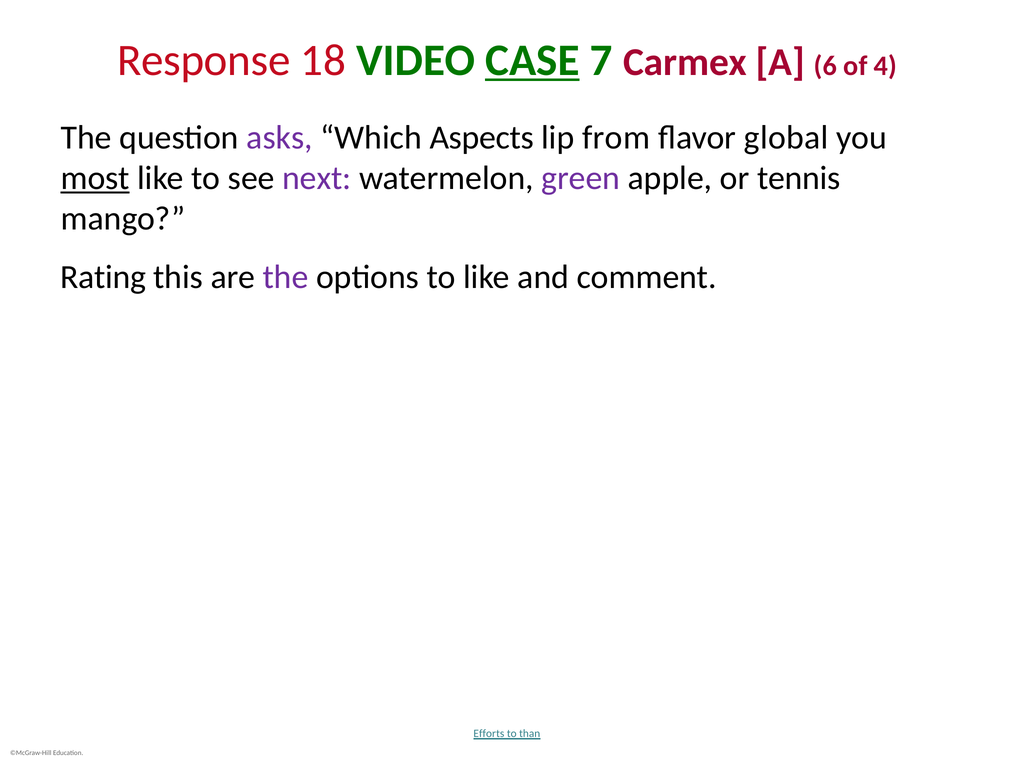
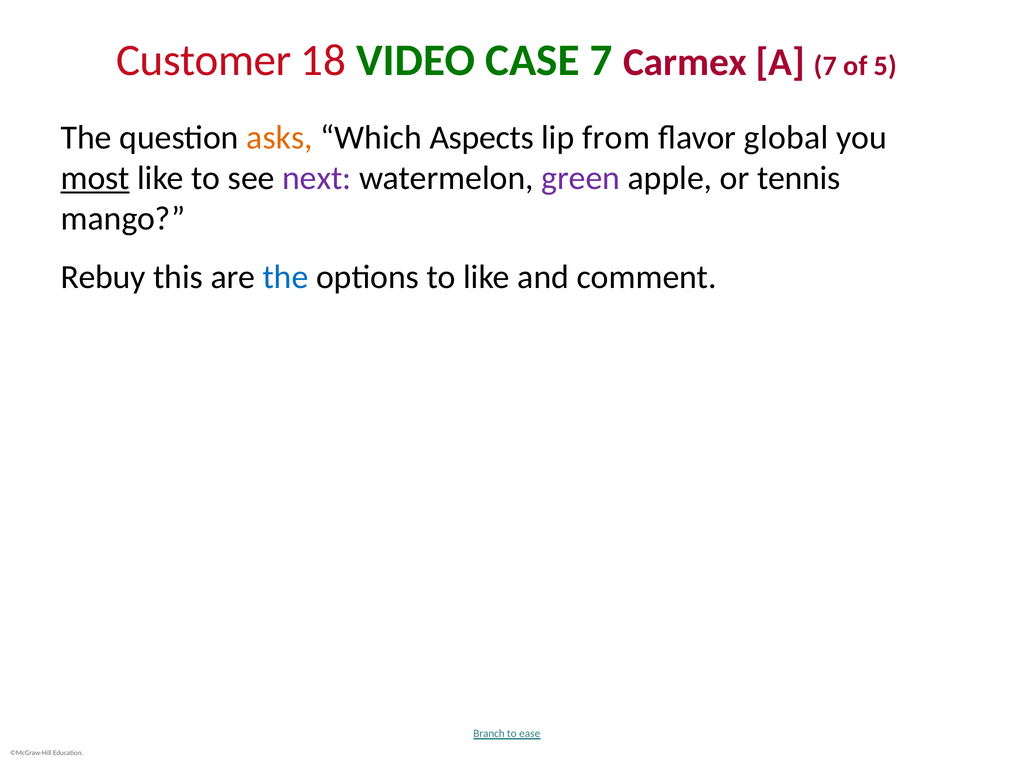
Response: Response -> Customer (204, 61)
CASE underline: present -> none (532, 61)
A 6: 6 -> 7 (825, 66)
4: 4 -> 5 (885, 66)
asks colour: purple -> orange (280, 138)
Rating: Rating -> Rebuy (103, 277)
the colour: purple -> blue (286, 277)
Efforts: Efforts -> Branch (489, 734)
than: than -> ease (530, 734)
